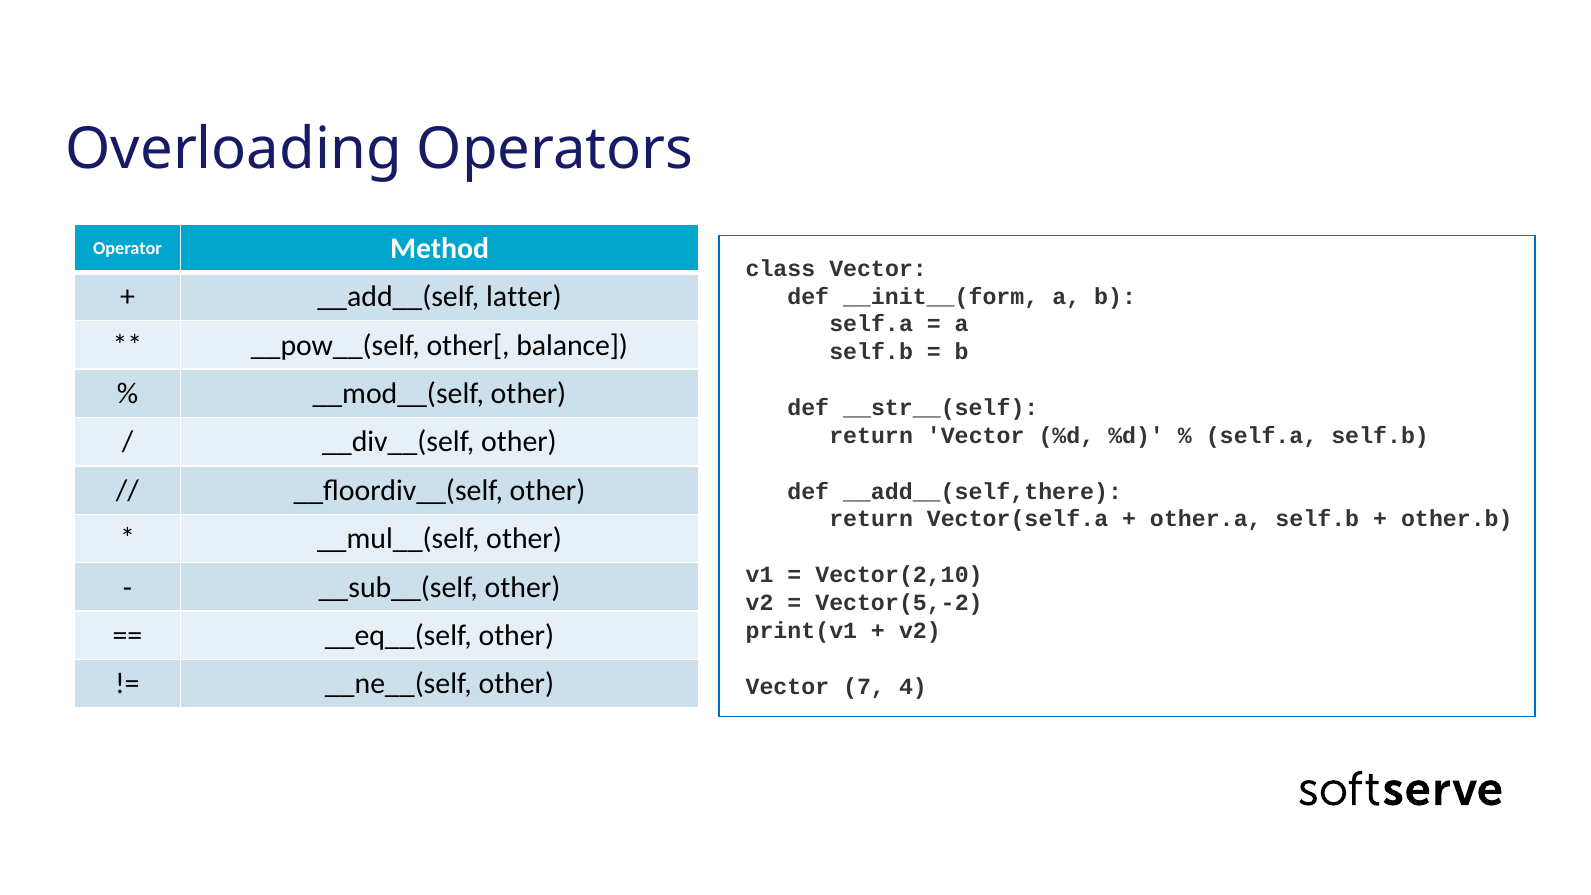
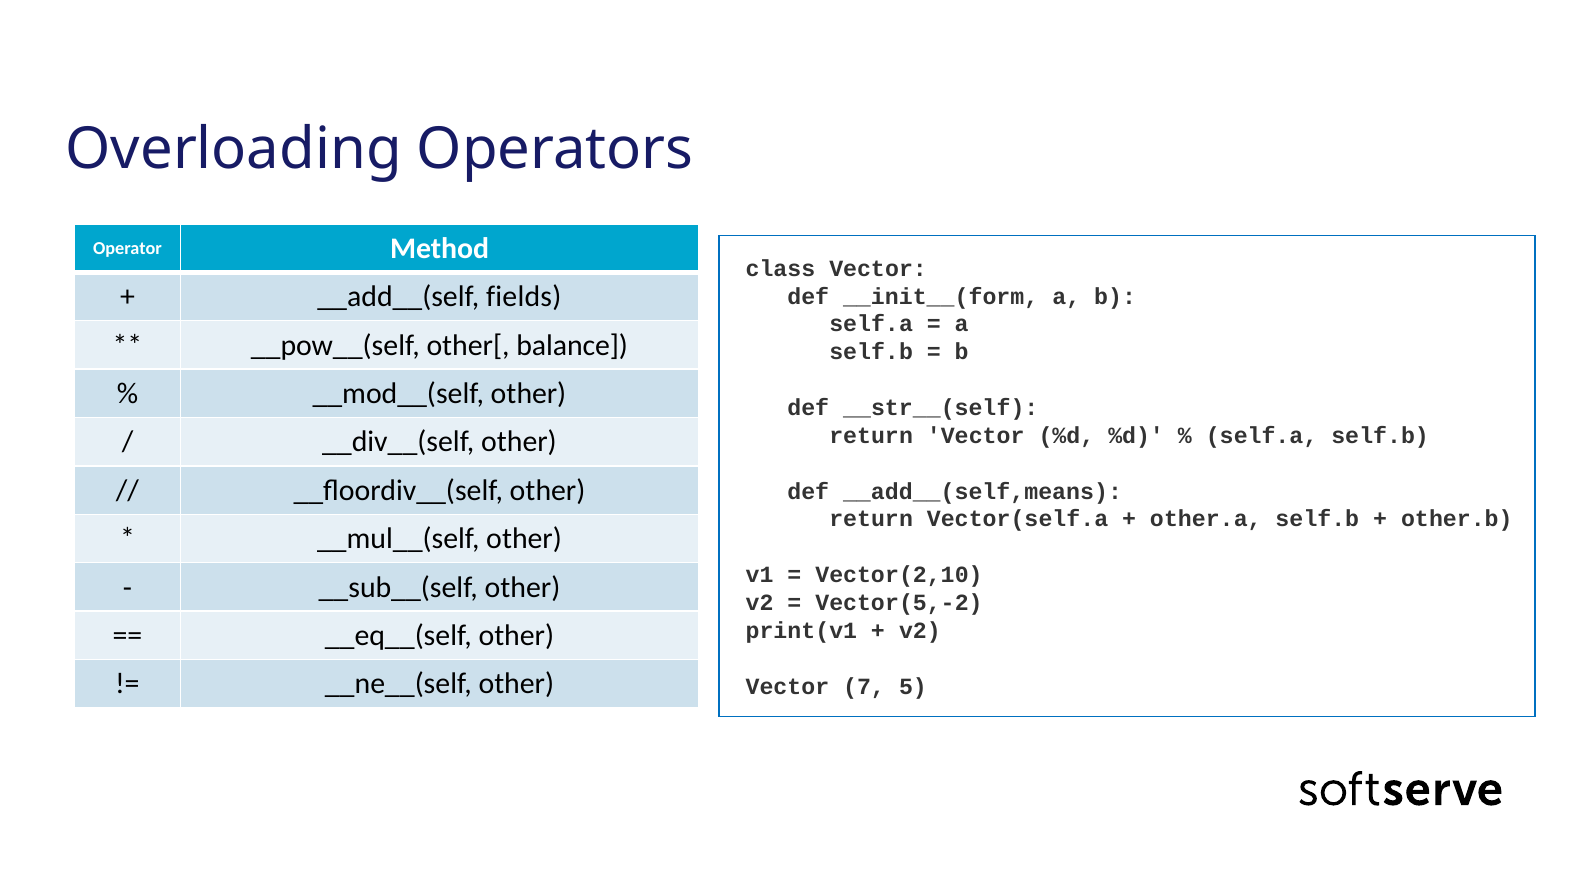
latter: latter -> fields (524, 297)
__add__(self,there: __add__(self,there -> __add__(self,means (982, 491)
4: 4 -> 5 (913, 686)
